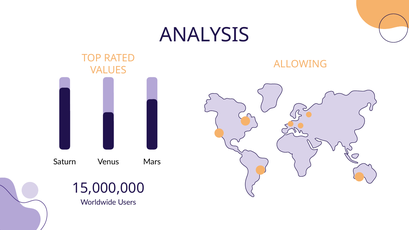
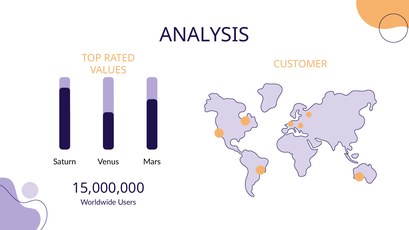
ALLOWING: ALLOWING -> CUSTOMER (300, 64)
